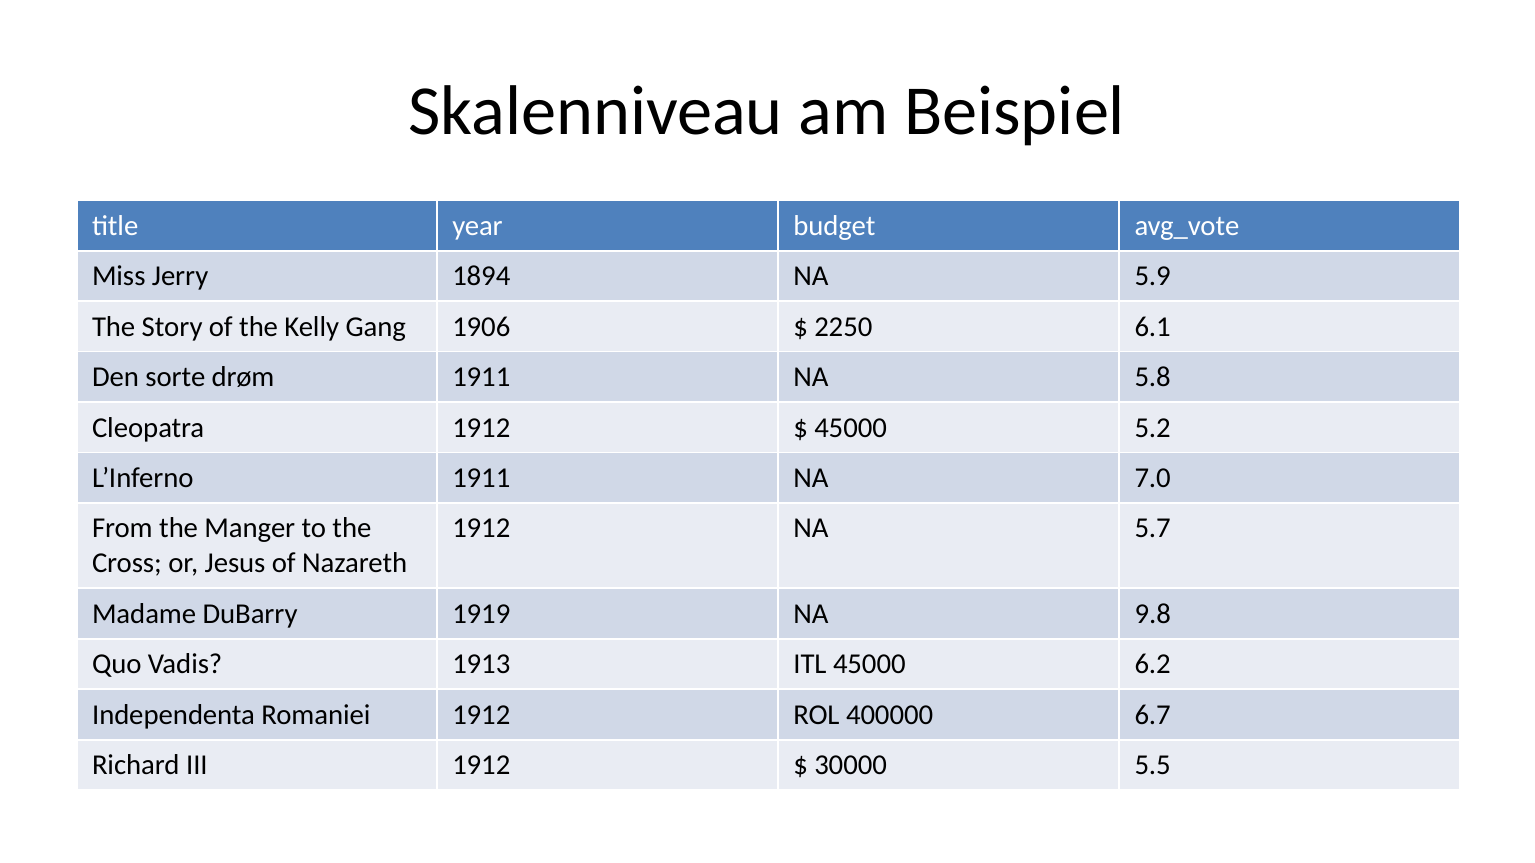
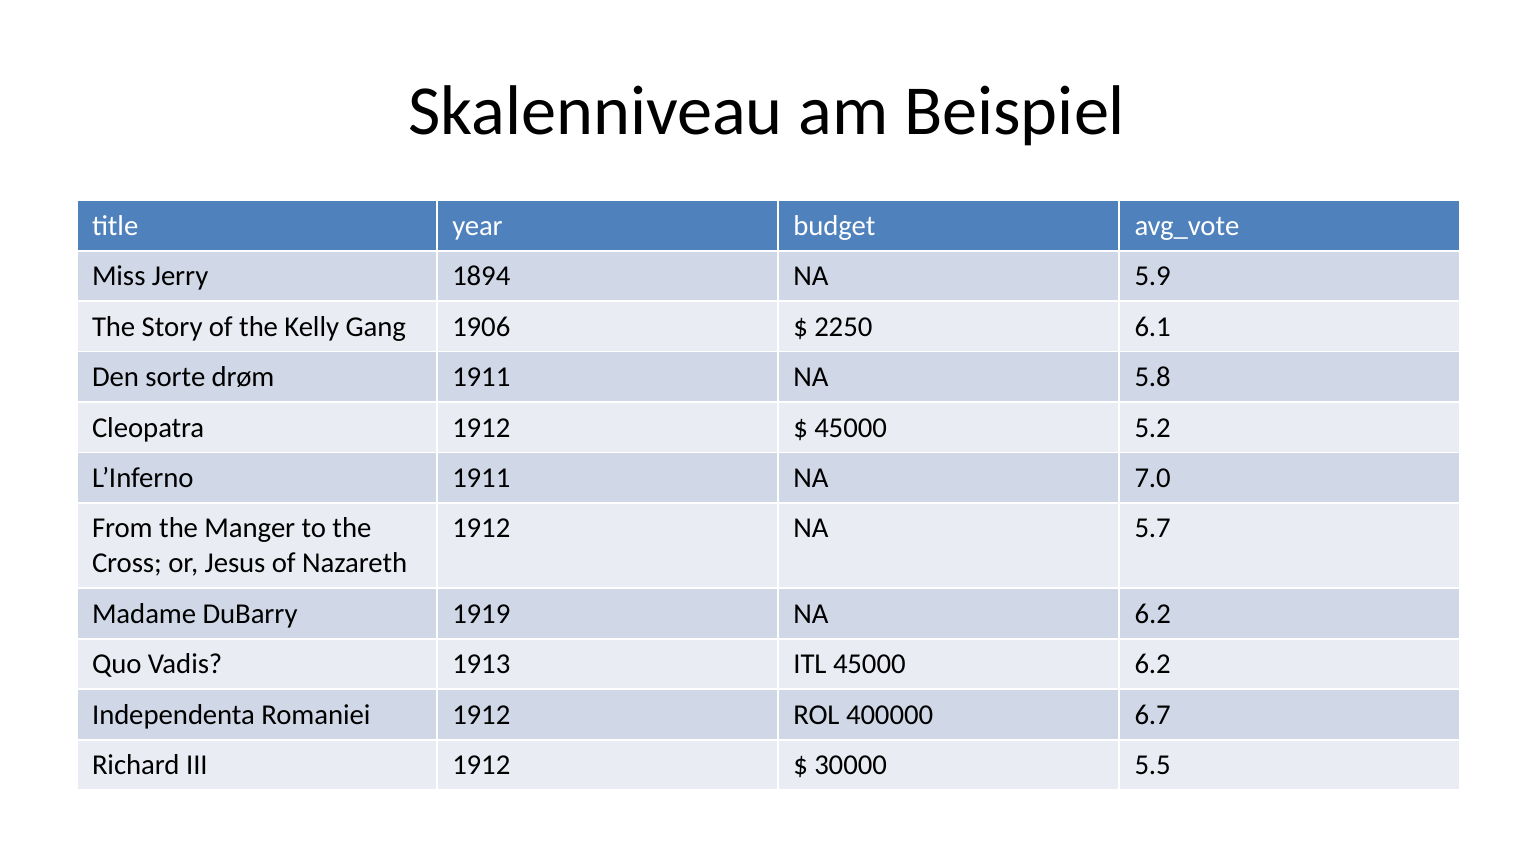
NA 9.8: 9.8 -> 6.2 (1153, 614)
